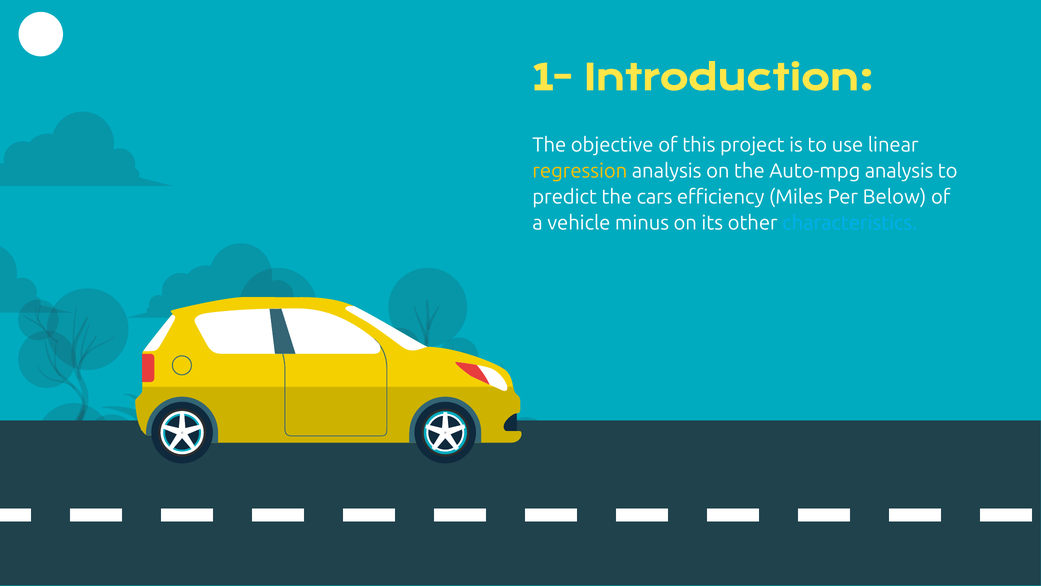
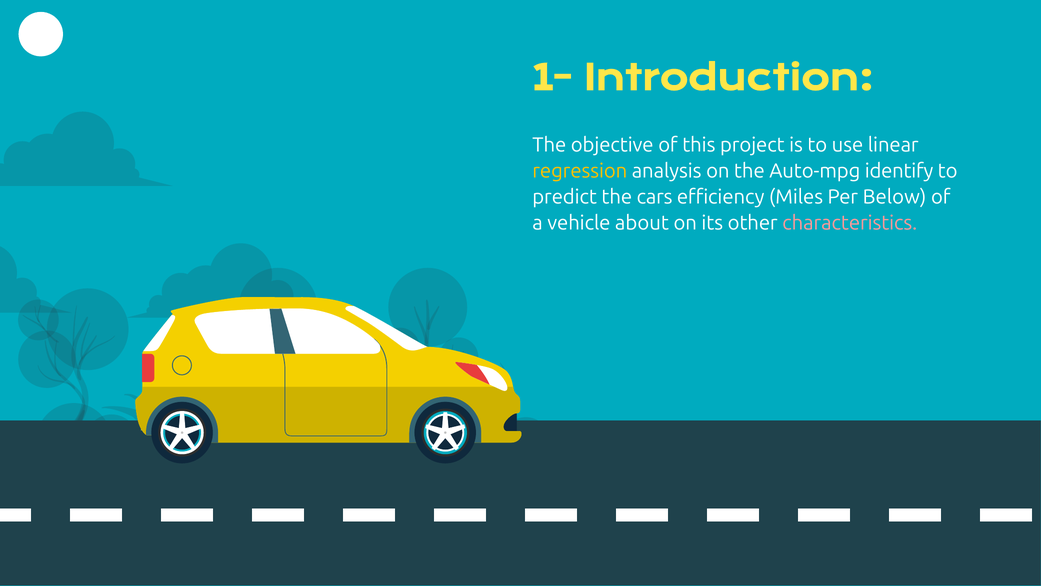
Auto-mpg analysis: analysis -> identify (899, 171)
minus: minus -> about (642, 223)
characteristics colour: light blue -> pink (850, 223)
